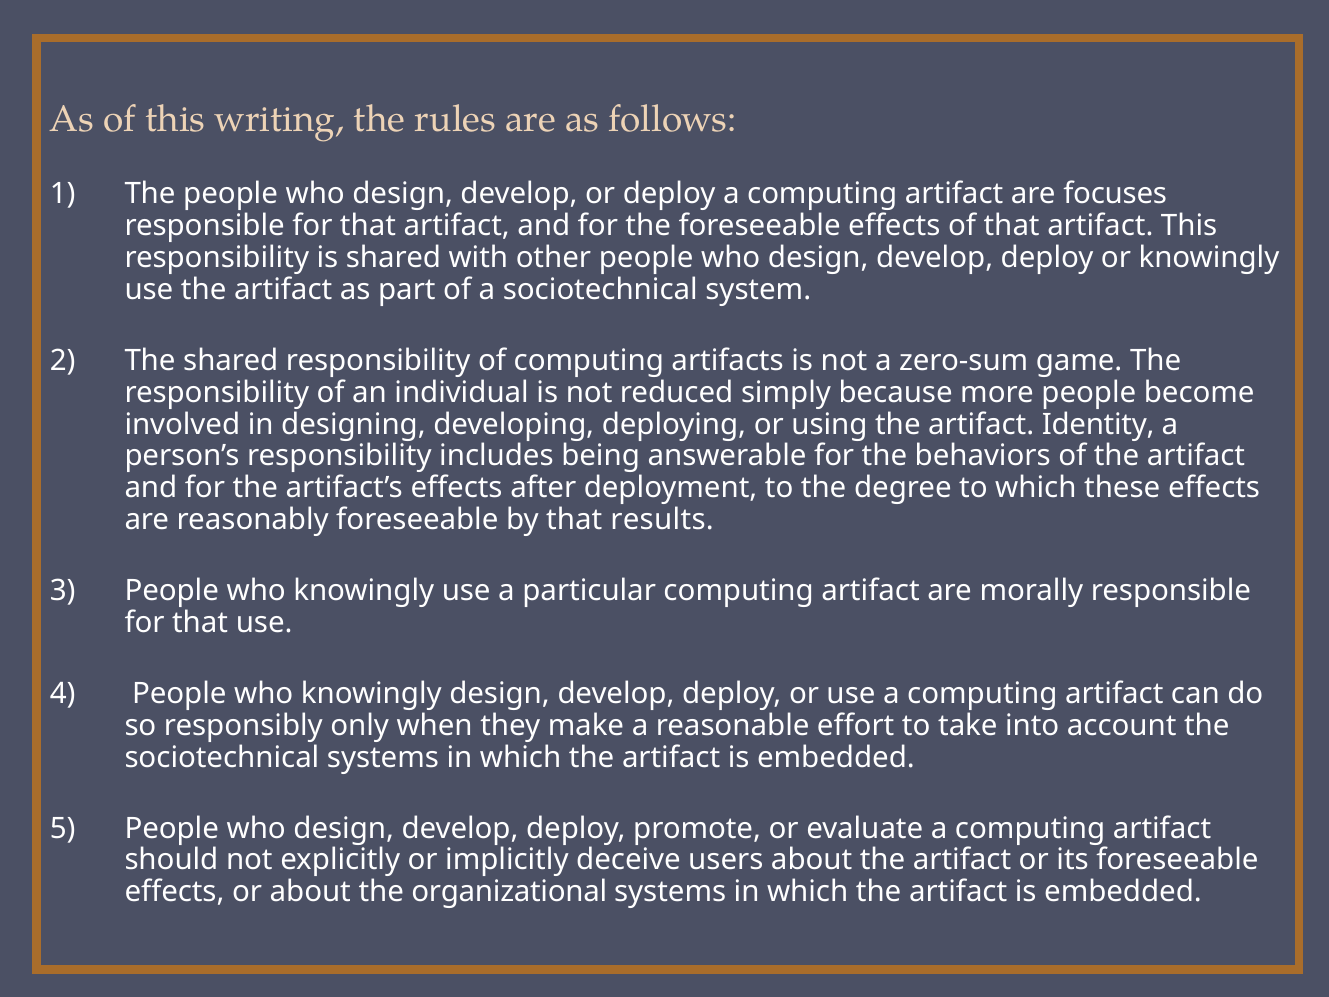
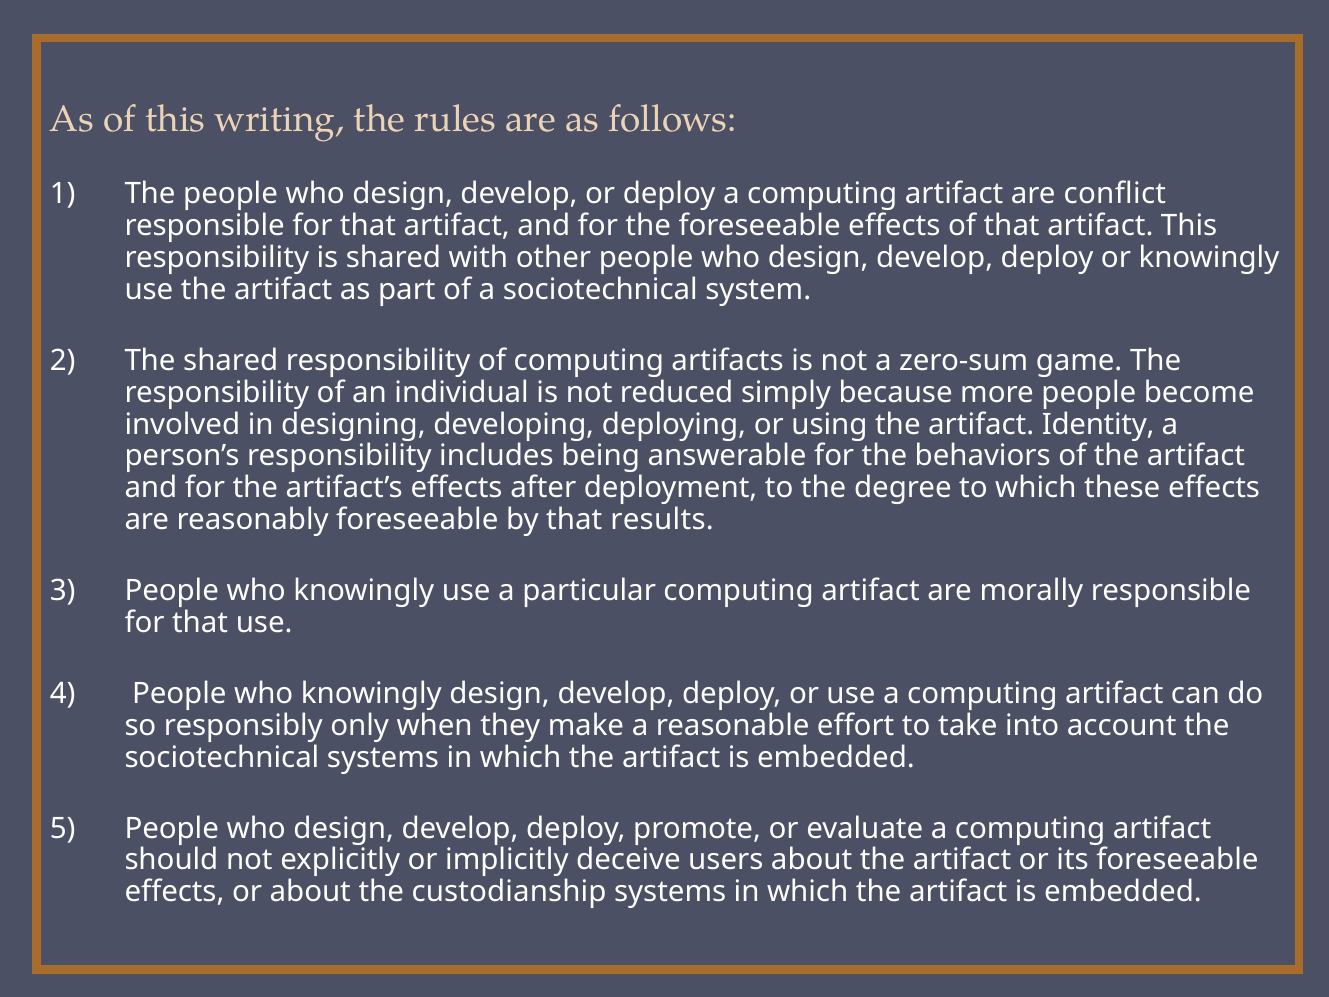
focuses: focuses -> conflict (1115, 194)
organizational: organizational -> custodianship (509, 892)
